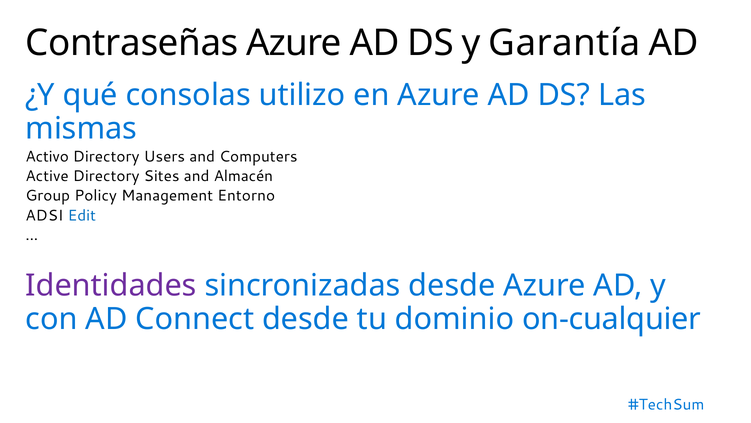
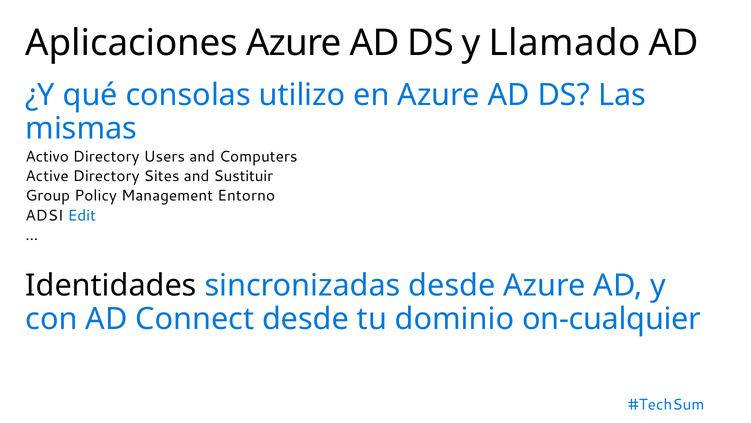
Contraseñas: Contraseñas -> Aplicaciones (132, 43)
Garantía: Garantía -> Llamado (564, 43)
Almacén: Almacén -> Sustituir (243, 176)
Identidades colour: purple -> black (111, 285)
